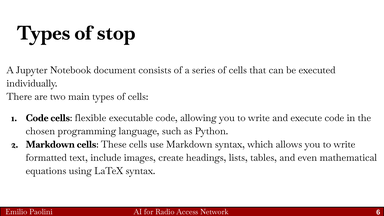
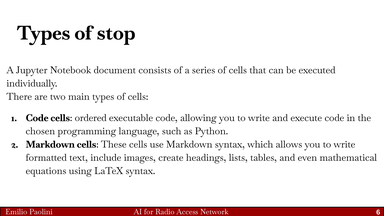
flexible: flexible -> ordered (91, 118)
